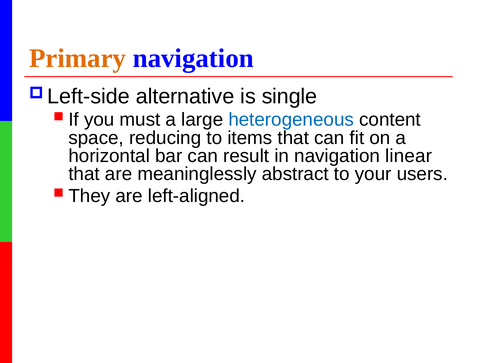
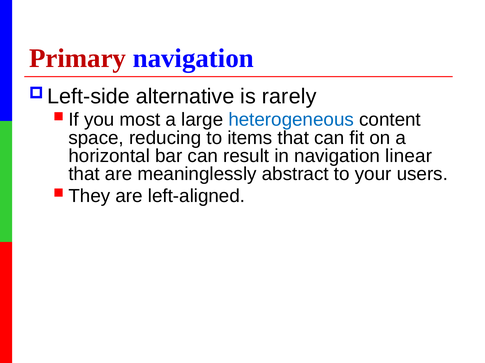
Primary colour: orange -> red (78, 59)
single: single -> rarely (289, 97)
must: must -> most (140, 120)
